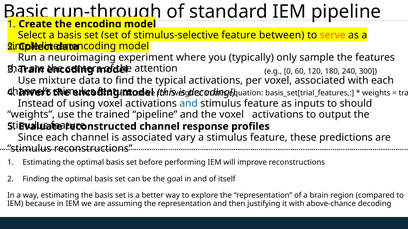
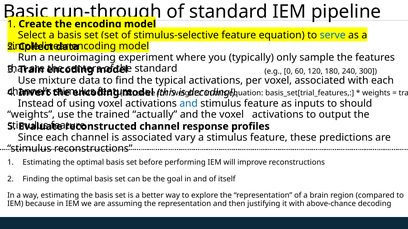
feature between: between -> equation (282, 35)
serve colour: orange -> blue (333, 35)
attention: attention -> standard (156, 69)
trained pipeline: pipeline -> actually (155, 115)
